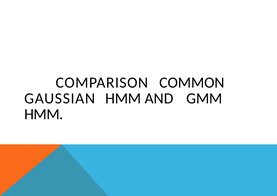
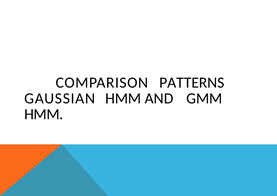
COMMON: COMMON -> PATTERNS (192, 83)
